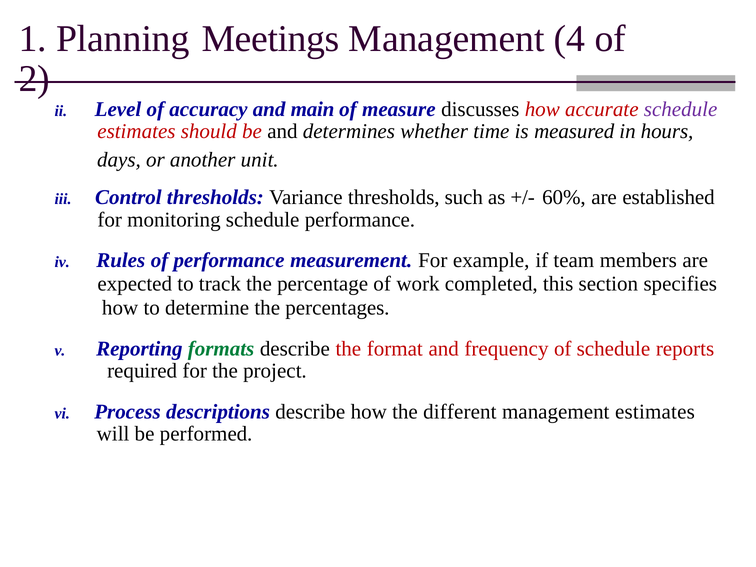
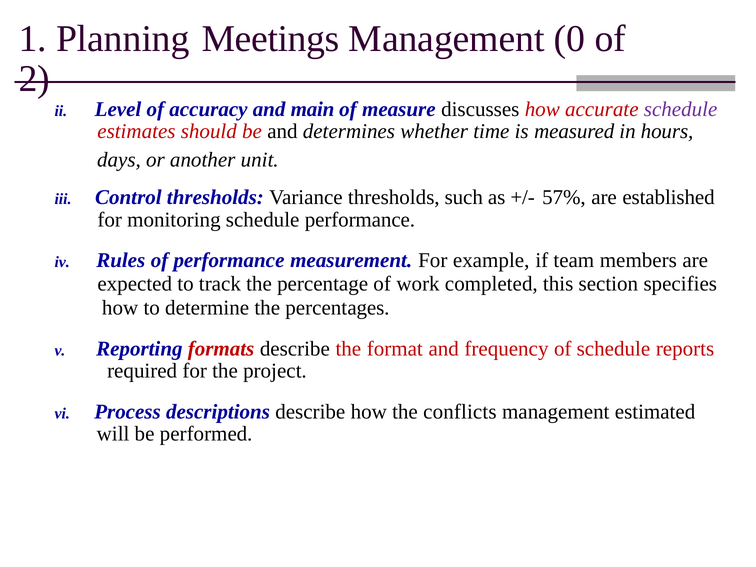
4: 4 -> 0 (570, 39)
60%: 60% -> 57% (564, 197)
formats colour: green -> red (221, 349)
different: different -> conflicts (460, 412)
management estimates: estimates -> estimated (655, 412)
